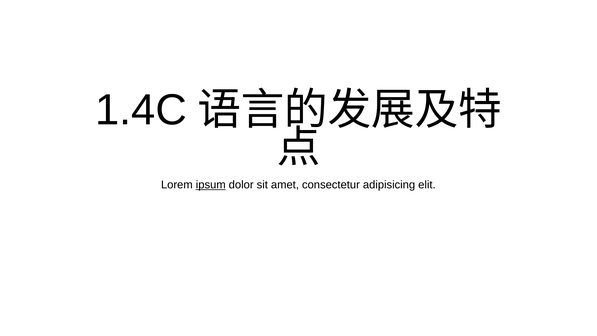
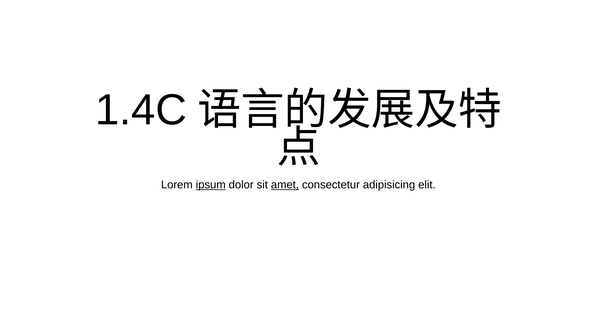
amet underline: none -> present (285, 185)
